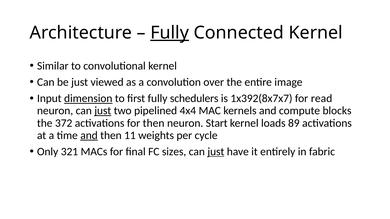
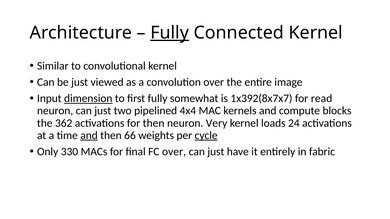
schedulers: schedulers -> somewhat (194, 99)
just underline: present -> none (103, 111)
372: 372 -> 362 (64, 123)
Start: Start -> Very (217, 123)
89: 89 -> 24 (294, 123)
11: 11 -> 66 (130, 136)
cycle underline: none -> present (206, 136)
321: 321 -> 330 (69, 152)
FC sizes: sizes -> over (174, 152)
just underline: present -> none (216, 152)
